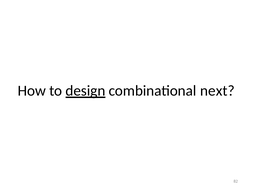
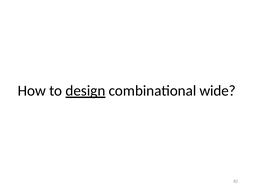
next: next -> wide (218, 91)
